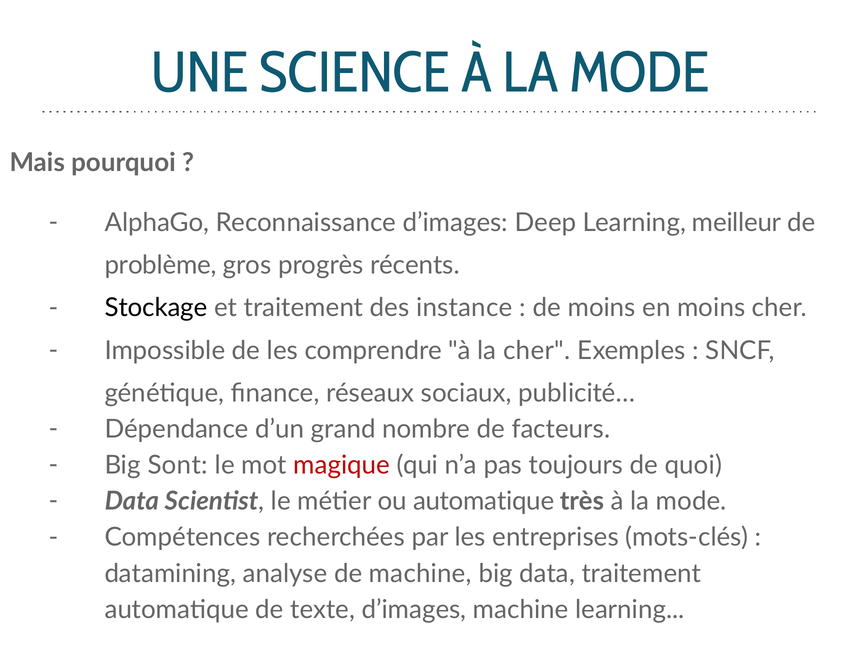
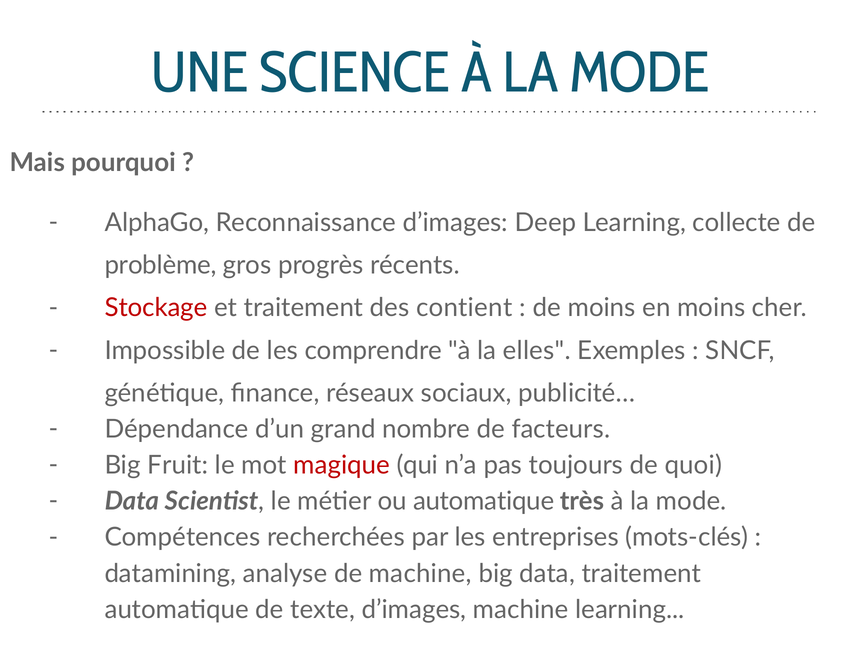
meilleur: meilleur -> collecte (737, 223)
Stockage colour: black -> red (156, 308)
instance: instance -> contient (464, 308)
la cher: cher -> elles (537, 350)
Sont: Sont -> Fruit (178, 465)
